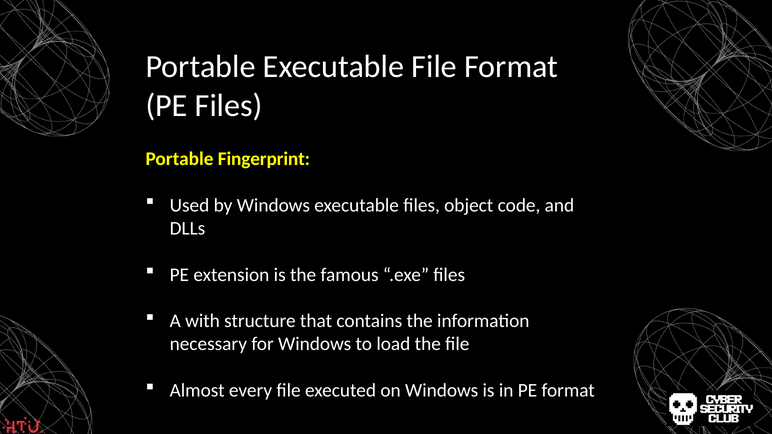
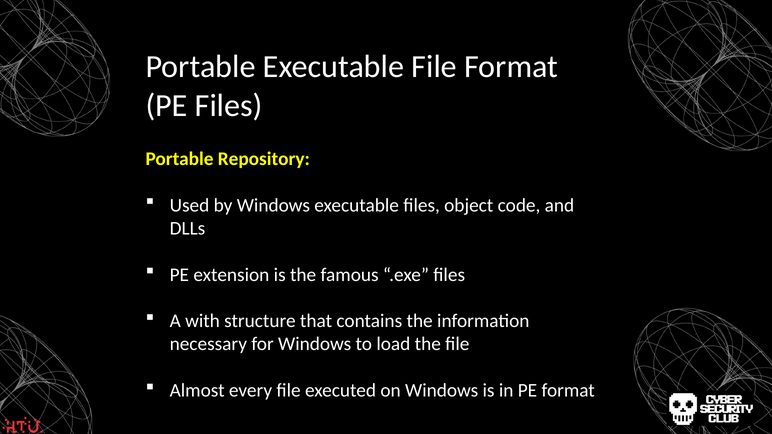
Fingerprint: Fingerprint -> Repository (264, 159)
